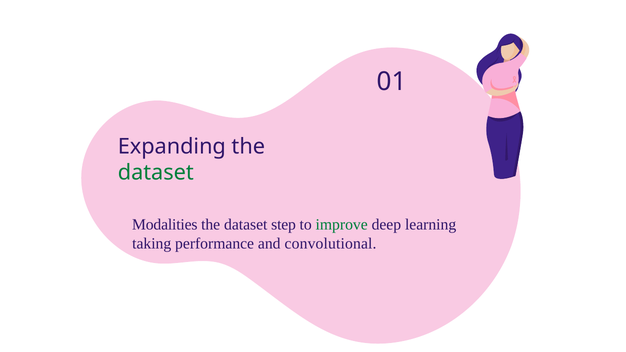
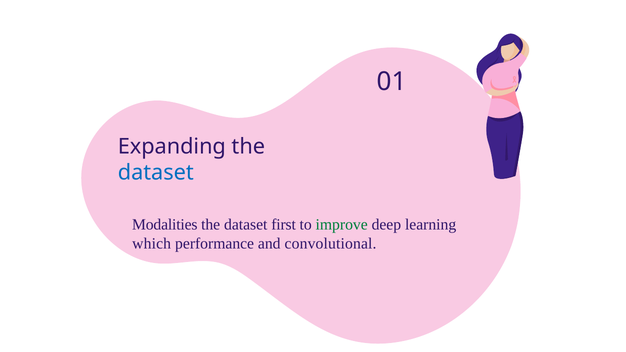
dataset colour: green -> blue (156, 172)
step: step -> first (284, 225)
taking: taking -> which (152, 243)
